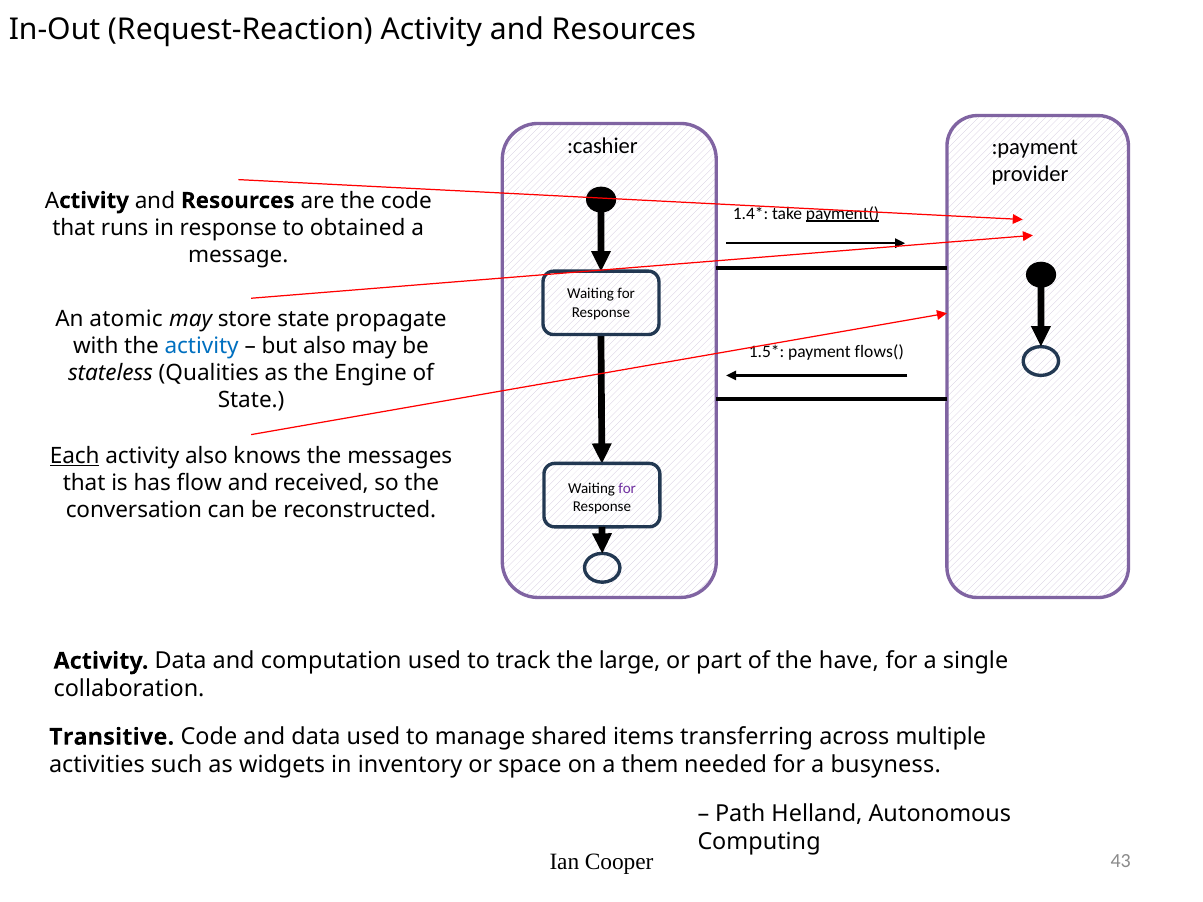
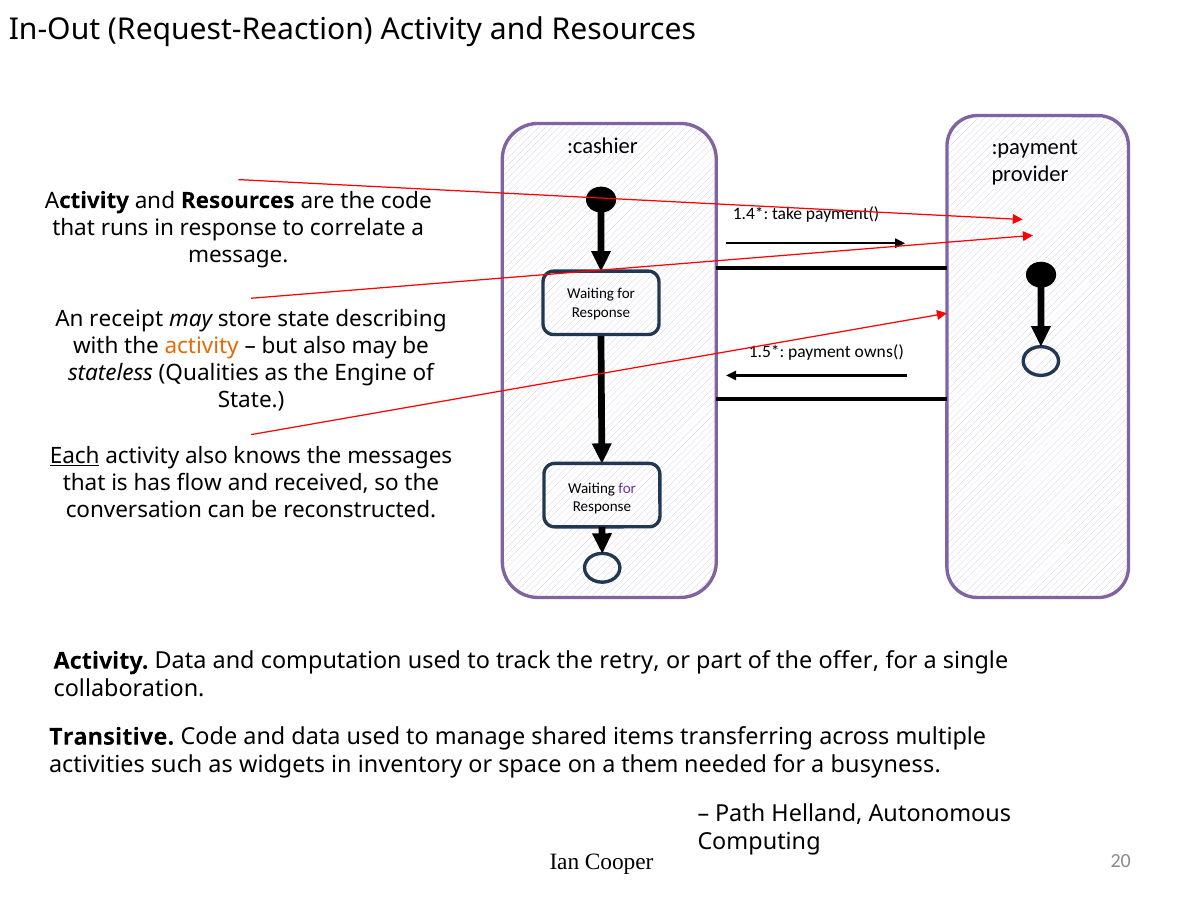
payment( underline: present -> none (843, 214)
obtained: obtained -> correlate (358, 228)
atomic: atomic -> receipt (126, 319)
propagate: propagate -> describing (391, 319)
activity colour: blue -> orange (202, 346)
flows(: flows( -> owns( (879, 352)
large: large -> retry (629, 661)
have: have -> offer (849, 661)
43: 43 -> 20 (1121, 861)
